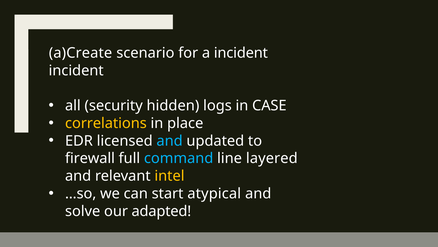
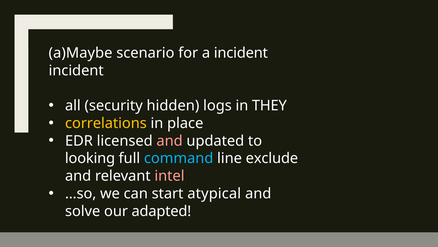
a)Create: a)Create -> a)Maybe (81, 53)
CASE: CASE -> THEY (269, 105)
and colour: light blue -> pink (170, 141)
firewall: firewall -> looking (90, 158)
layered: layered -> exclude (272, 158)
intel colour: yellow -> pink (169, 176)
